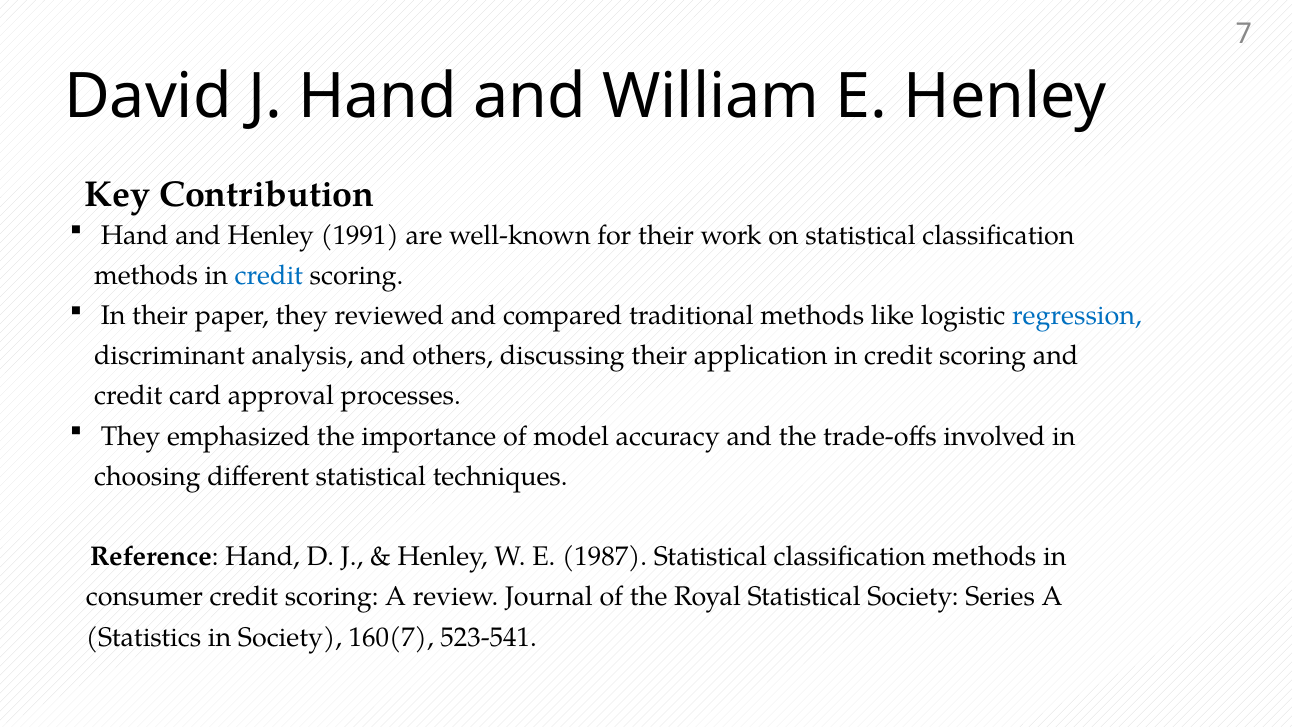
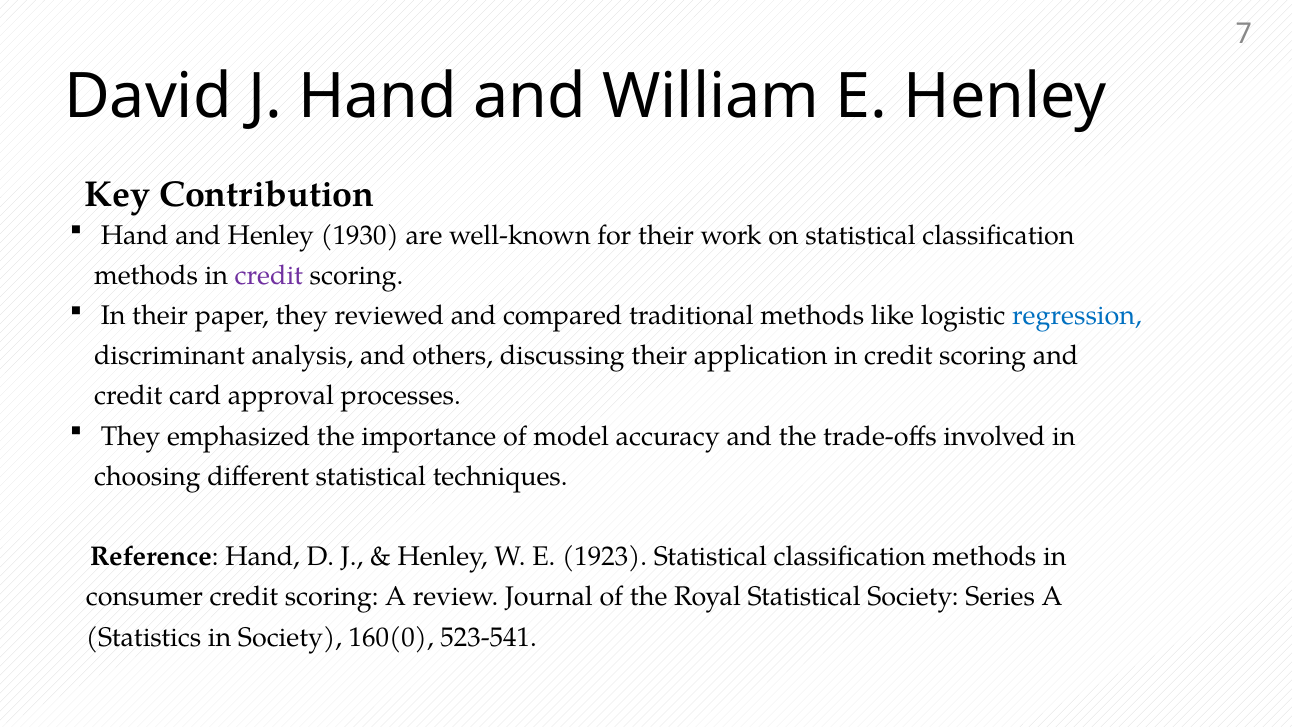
1991: 1991 -> 1930 (360, 235)
credit colour: blue -> purple (269, 275)
1987: 1987 -> 1923 (605, 557)
160(7: 160(7 -> 160(0 (391, 637)
